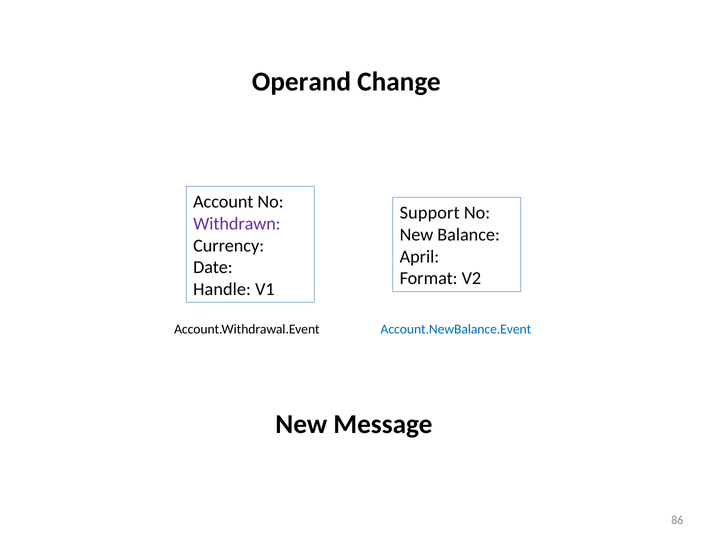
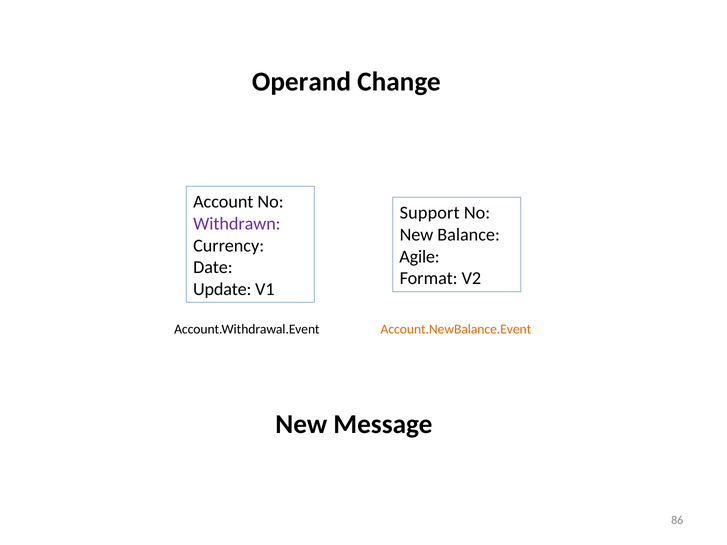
April: April -> Agile (420, 257)
Handle: Handle -> Update (222, 289)
Account.NewBalance.Event colour: blue -> orange (456, 329)
